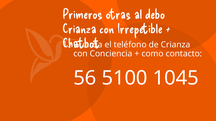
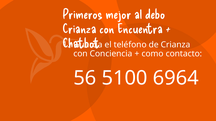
otras: otras -> mejor (118, 14)
Irrepetible: Irrepetible -> Encuentra (140, 29)
1045: 1045 -> 6964 (176, 78)
